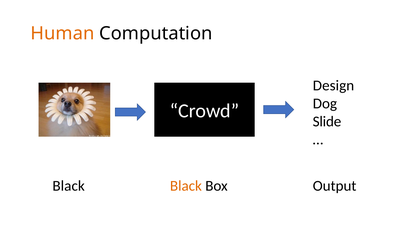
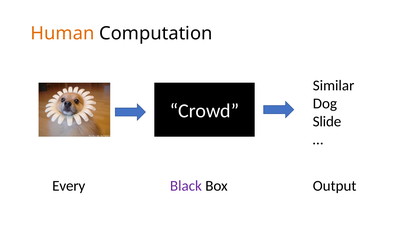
Design: Design -> Similar (334, 86)
Black: Black -> Every (69, 186)
Black colour: orange -> purple (186, 186)
